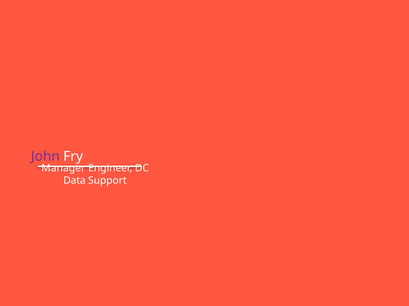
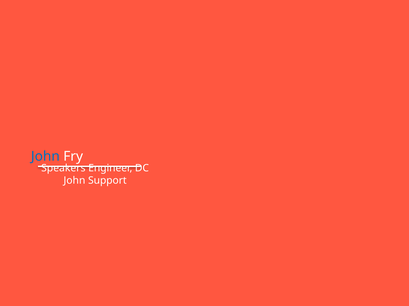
John colour: purple -> blue (45, 157)
Manager: Manager -> Speakers (63, 169)
Data: Data -> John (74, 181)
